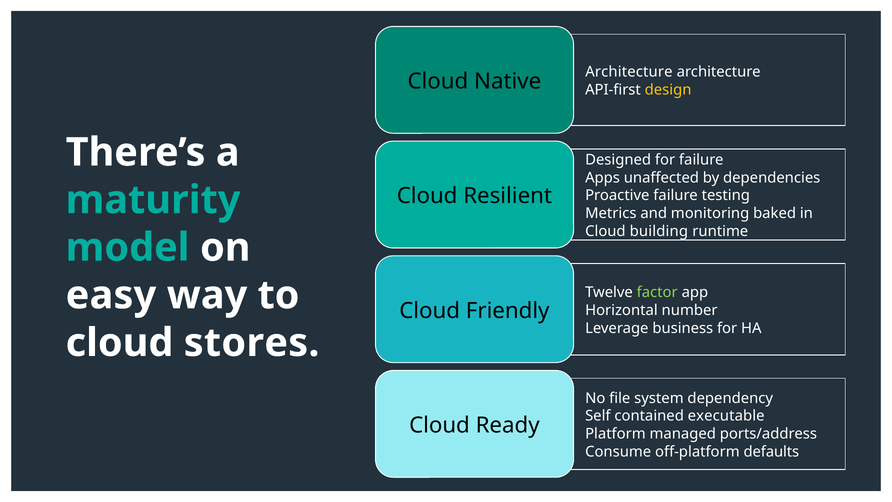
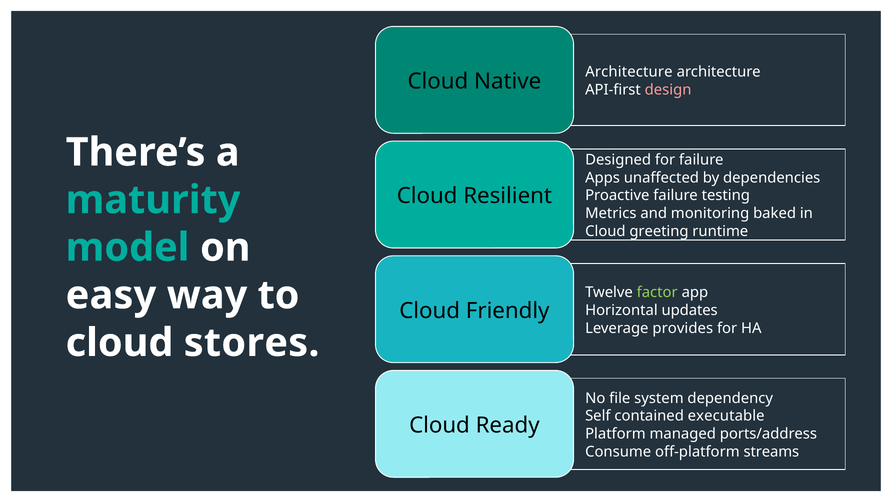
design colour: yellow -> pink (668, 90)
building: building -> greeting (659, 231)
number: number -> updates (690, 310)
business: business -> provides (683, 328)
defaults: defaults -> streams (771, 451)
